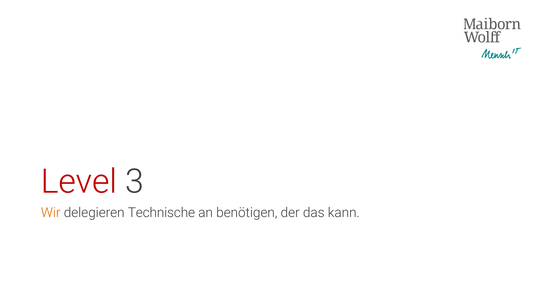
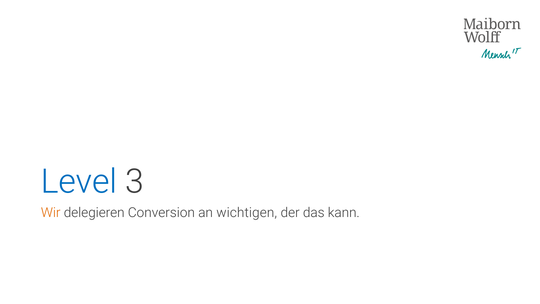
Level colour: red -> blue (79, 182)
Technische: Technische -> Conversion (161, 212)
benötigen: benötigen -> wichtigen (247, 212)
